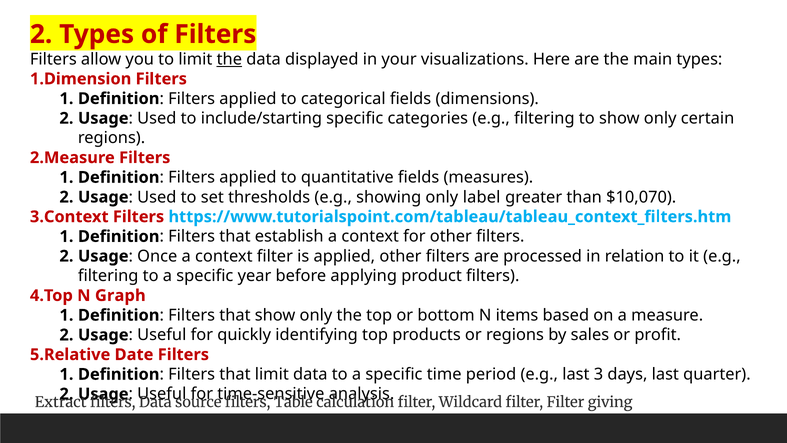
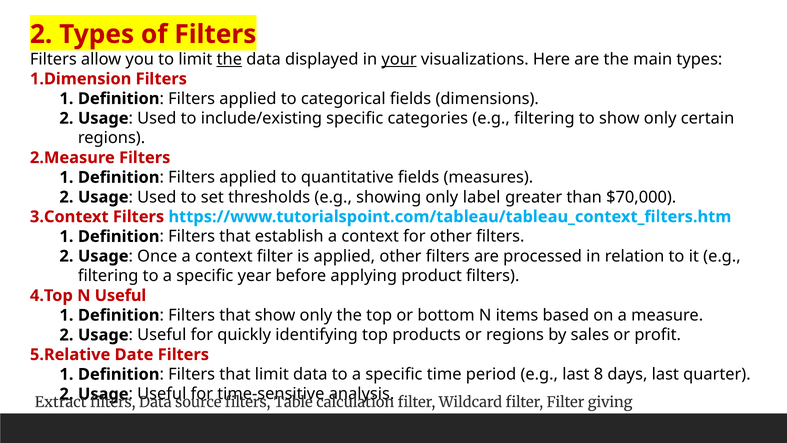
your underline: none -> present (399, 59)
include/starting: include/starting -> include/existing (261, 118)
$10,070: $10,070 -> $70,000 (641, 197)
N Graph: Graph -> Useful (120, 295)
3: 3 -> 8 (598, 374)
